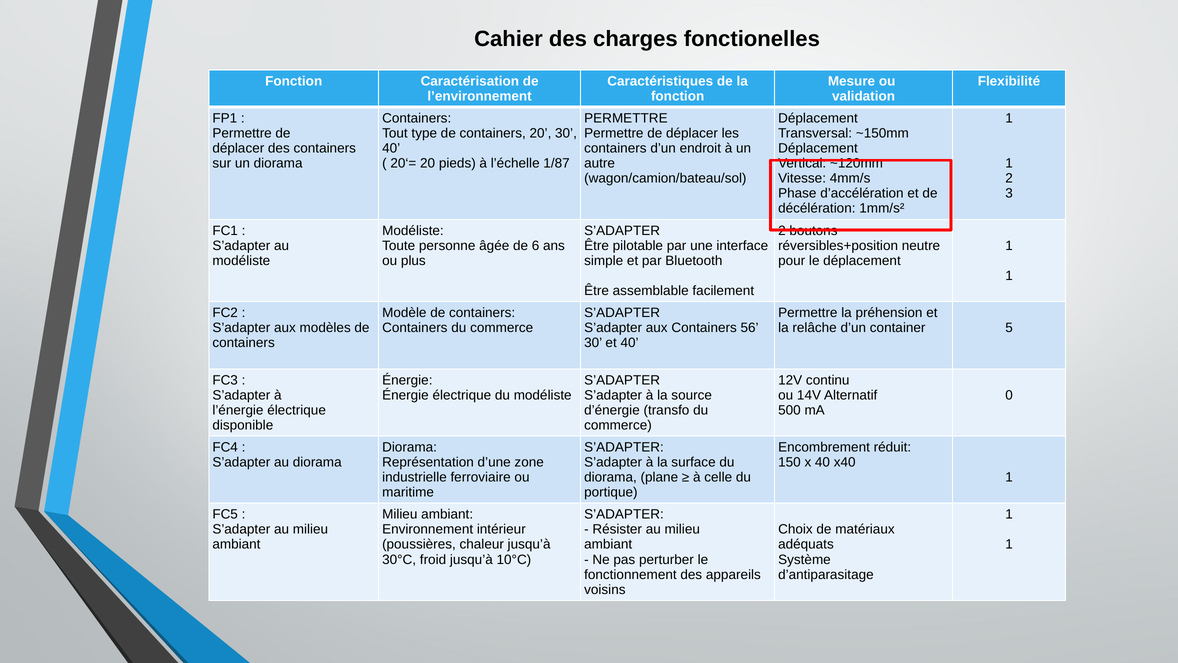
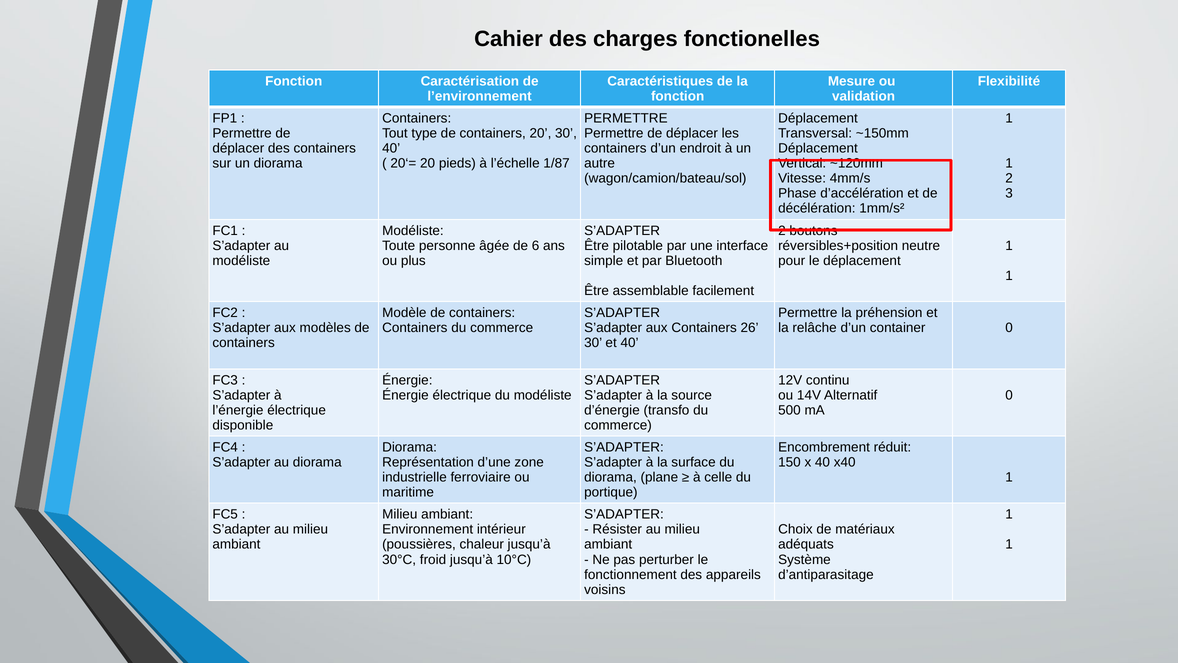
56: 56 -> 26 (750, 328)
container 5: 5 -> 0 (1009, 328)
